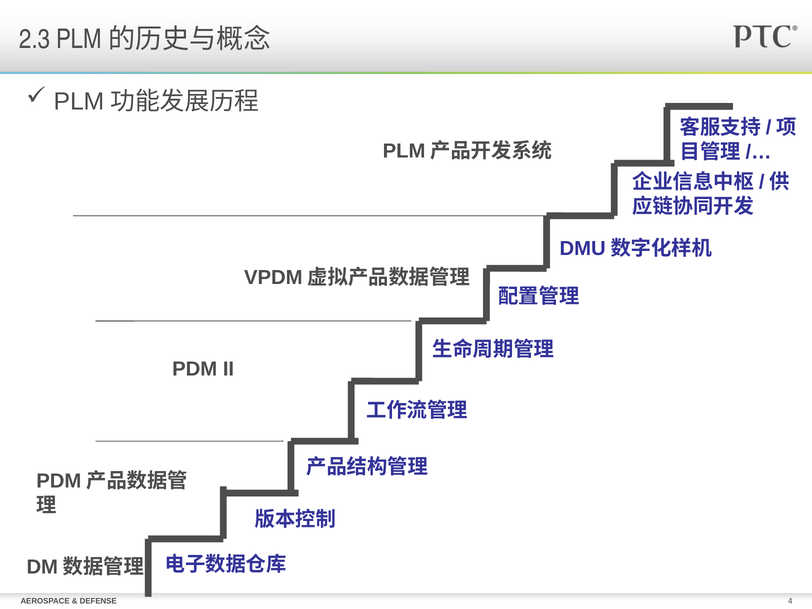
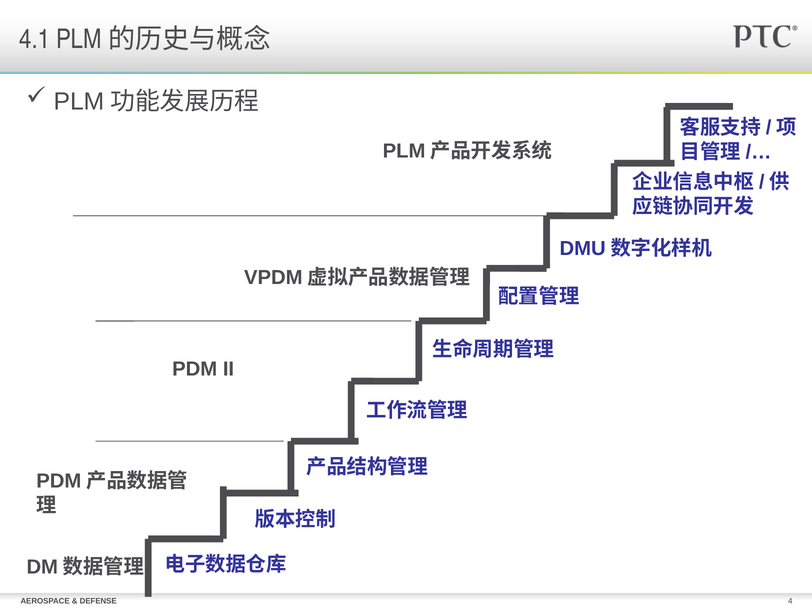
2.3: 2.3 -> 4.1 (35, 39)
